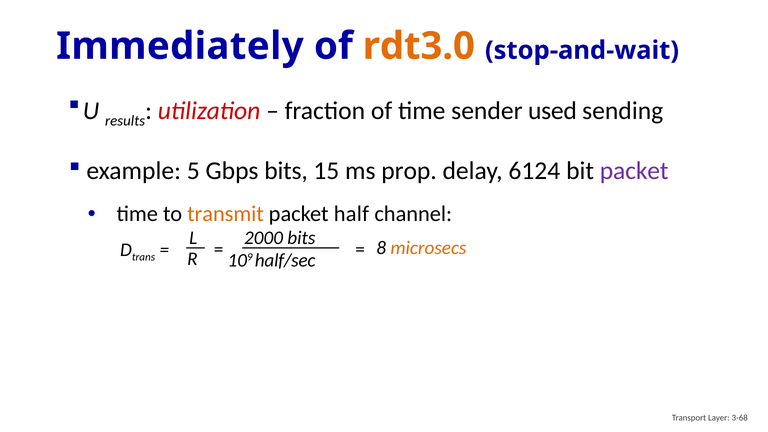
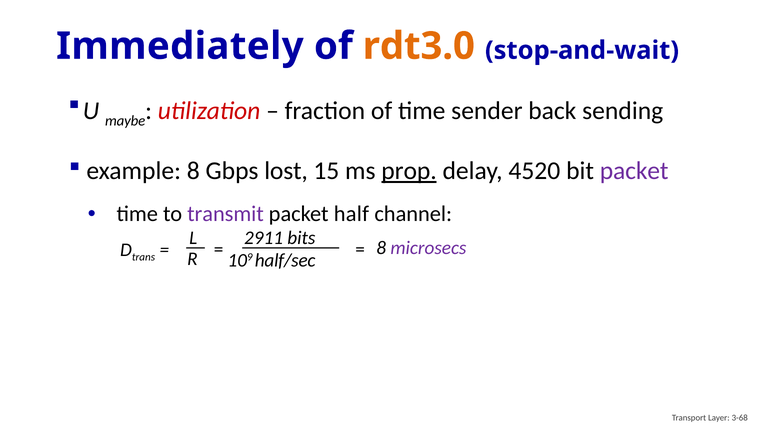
results: results -> maybe (125, 121)
used: used -> back (552, 111)
example 5: 5 -> 8 (193, 171)
Gbps bits: bits -> lost (286, 171)
prop underline: none -> present (409, 171)
6124: 6124 -> 4520 (534, 171)
transmit colour: orange -> purple (225, 214)
2000: 2000 -> 2911 (264, 238)
microsecs colour: orange -> purple (428, 248)
